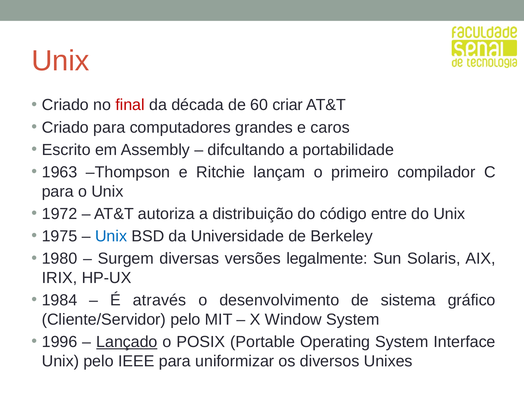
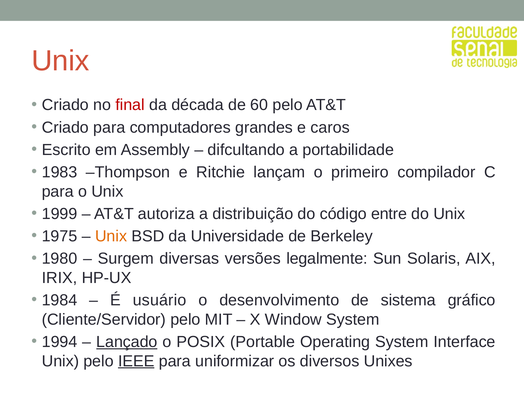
60 criar: criar -> pelo (288, 105)
1963: 1963 -> 1983 (60, 172)
1972: 1972 -> 1999 (60, 214)
Unix colour: blue -> orange (111, 236)
através: através -> usuário (160, 300)
1996: 1996 -> 1994 (60, 342)
IEEE underline: none -> present (136, 361)
